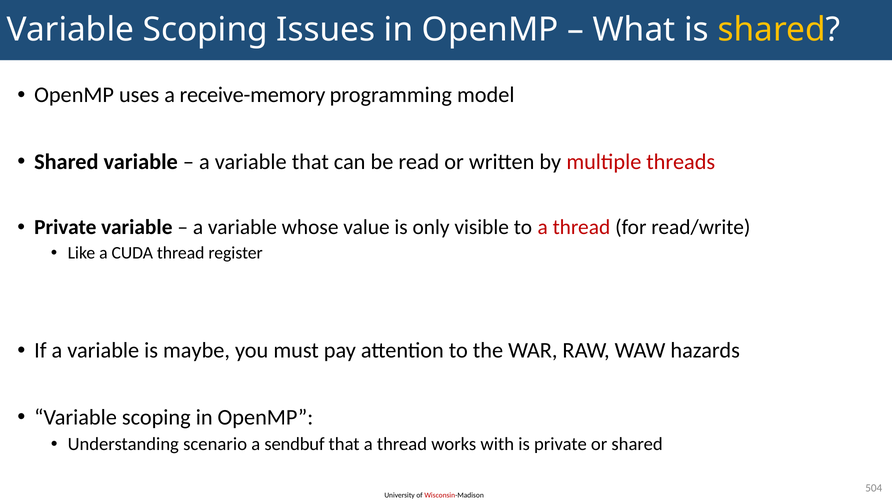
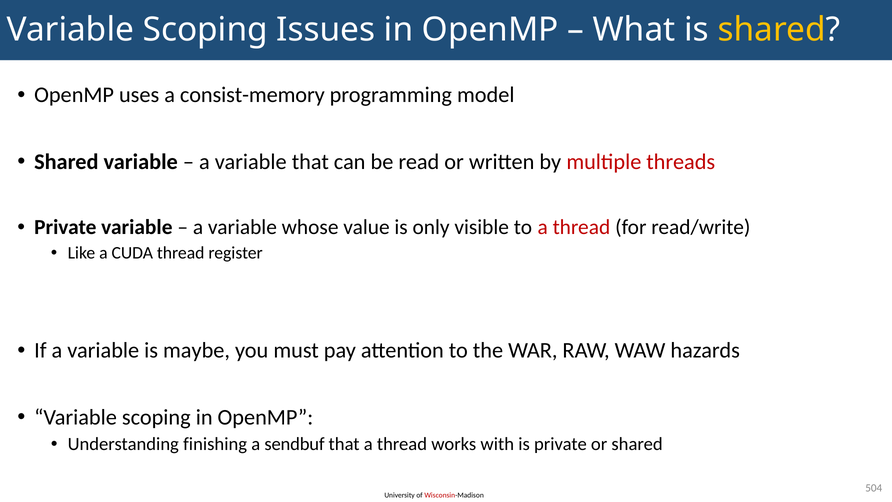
receive-memory: receive-memory -> consist-memory (252, 95)
scenario: scenario -> finishing (215, 444)
